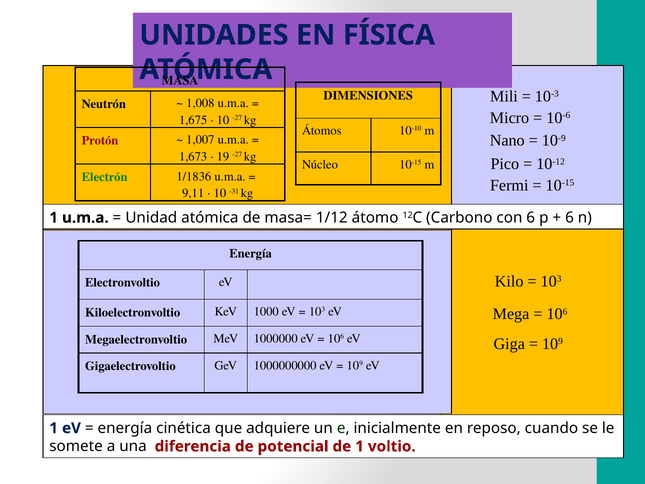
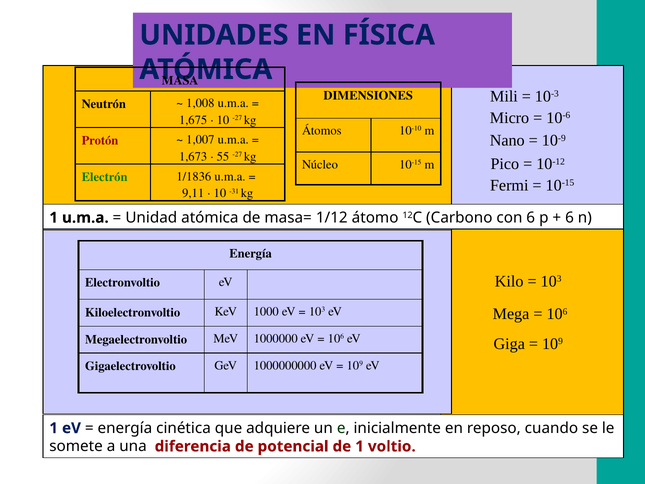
19: 19 -> 55 (223, 157)
